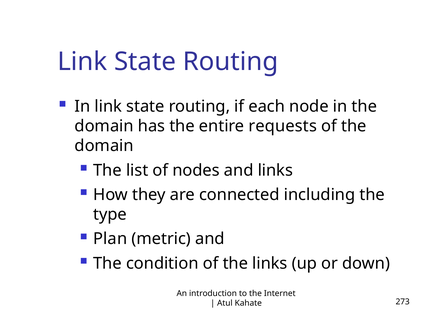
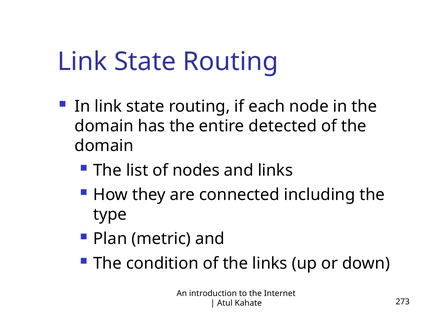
requests: requests -> detected (283, 126)
